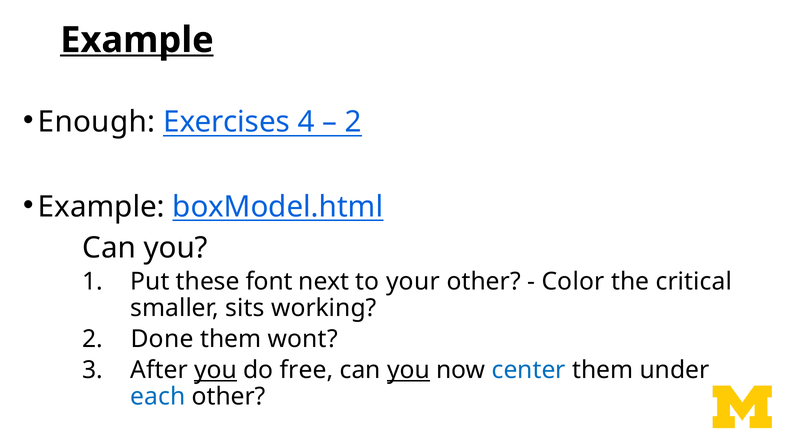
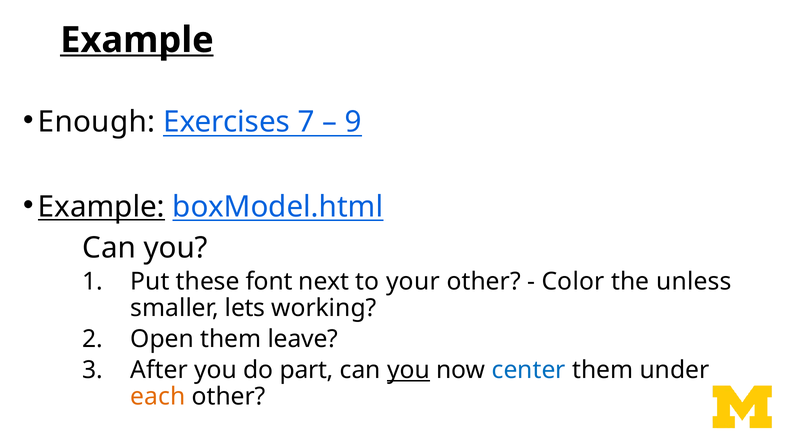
4: 4 -> 7 (306, 122)
2: 2 -> 9 (353, 122)
Example underline: none -> present (101, 207)
critical: critical -> unless (694, 281)
sits: sits -> lets (245, 308)
Done: Done -> Open (162, 339)
wont: wont -> leave (303, 339)
you underline: present -> none (216, 369)
free: free -> part (307, 369)
each colour: blue -> orange (158, 396)
